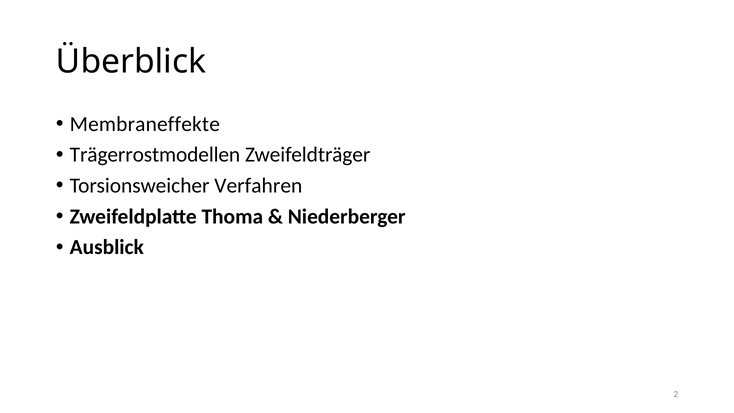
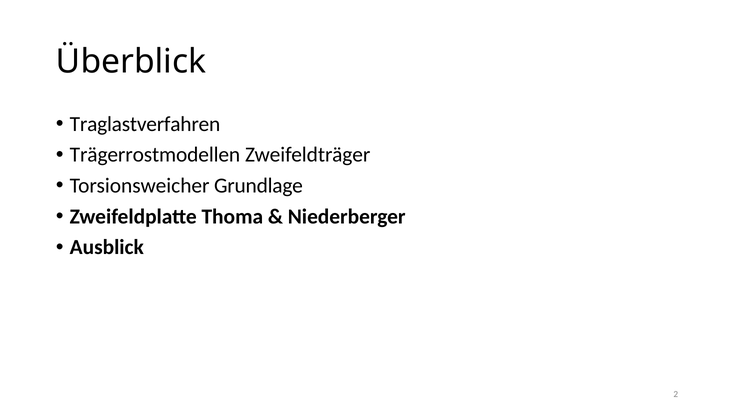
Membraneffekte: Membraneffekte -> Traglastverfahren (145, 124)
Verfahren: Verfahren -> Grundlage (258, 186)
